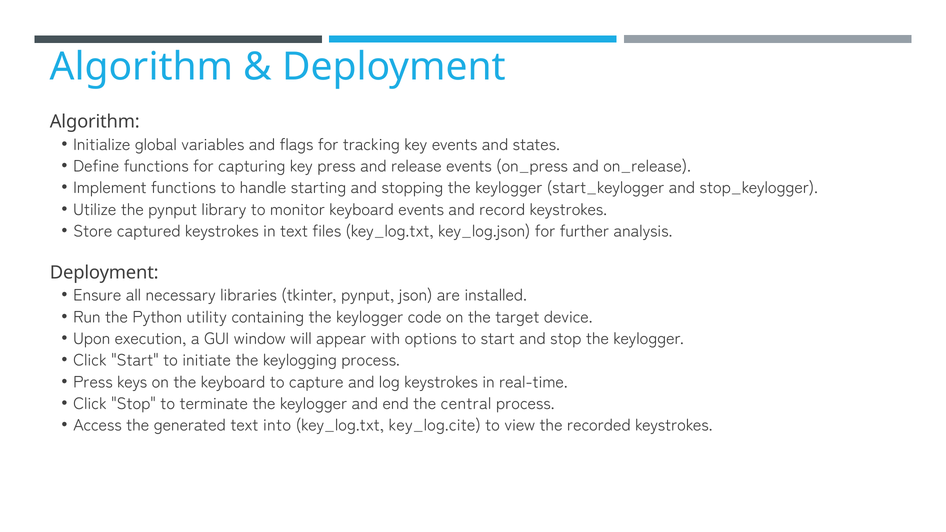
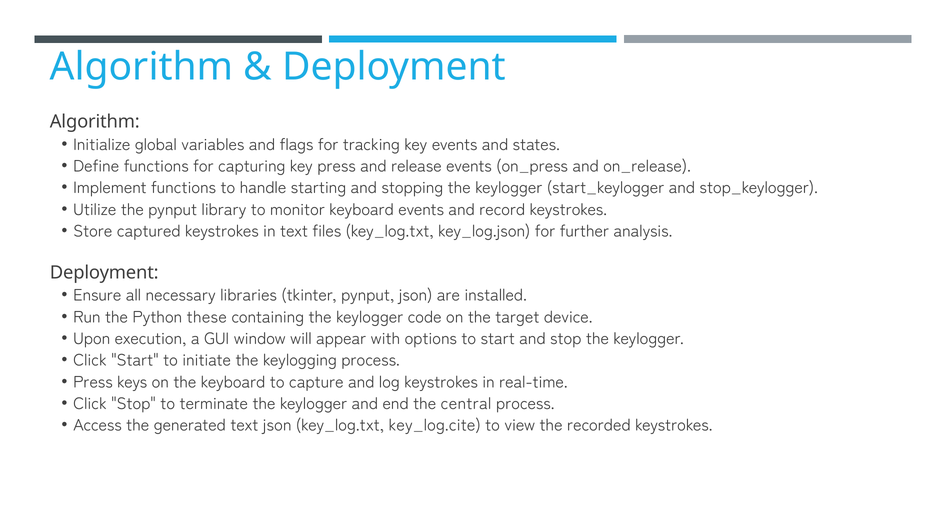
utility: utility -> these (207, 317)
text into: into -> json (277, 426)
